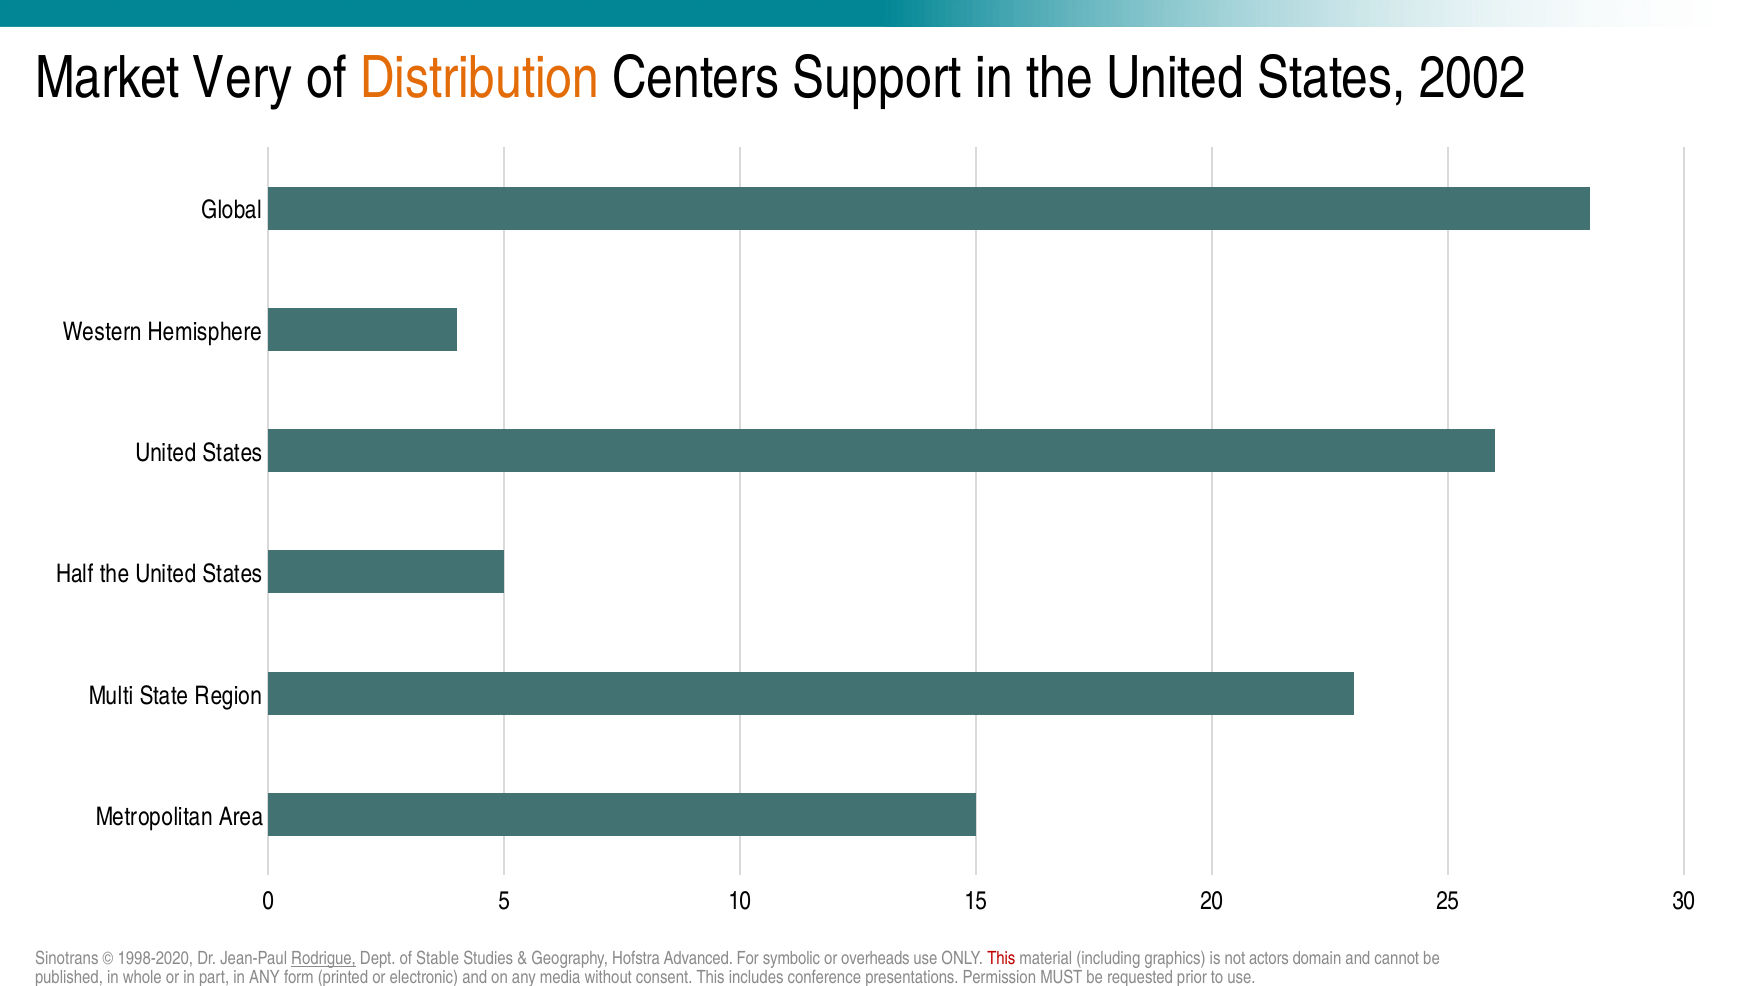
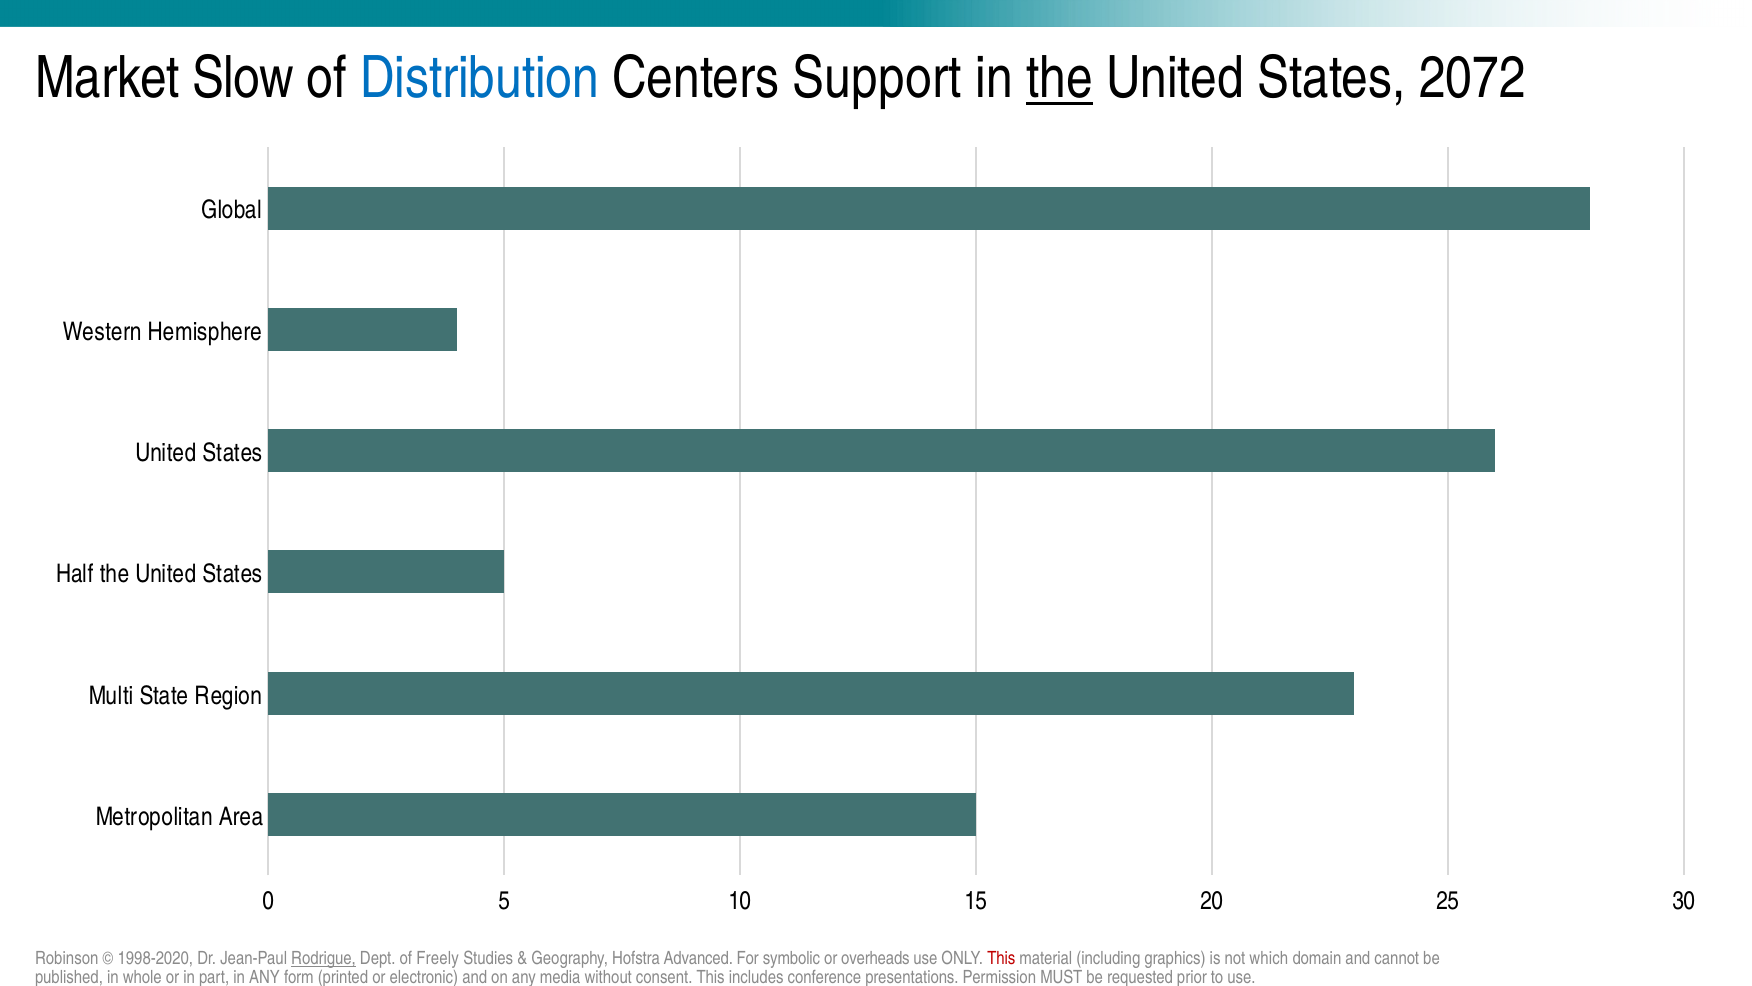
Very: Very -> Slow (243, 78)
Distribution colour: orange -> blue (480, 78)
the underline: none -> present (1060, 78)
2002: 2002 -> 2072 (1472, 78)
Sinotrans: Sinotrans -> Robinson (67, 958)
Stable: Stable -> Freely (438, 958)
actors: actors -> which (1269, 958)
